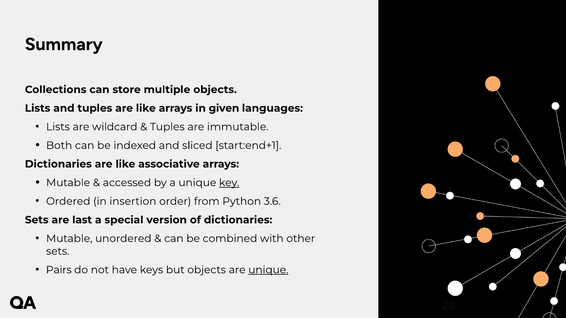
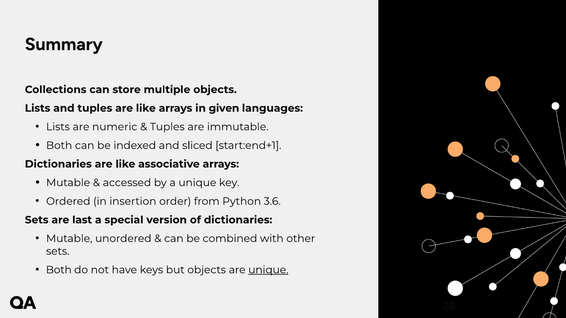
wildcard: wildcard -> numeric (115, 127)
key underline: present -> none (229, 183)
Pairs: Pairs -> Both (59, 270)
